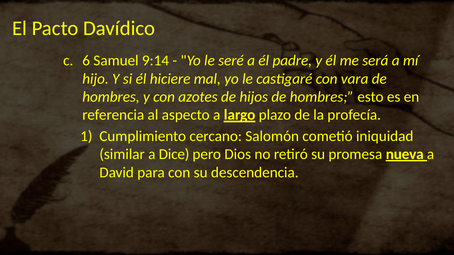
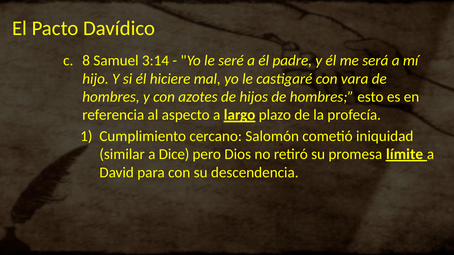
6: 6 -> 8 (86, 61)
9:14: 9:14 -> 3:14 (156, 61)
nueva: nueva -> límite (405, 154)
